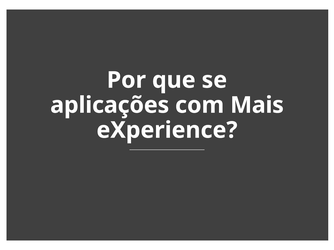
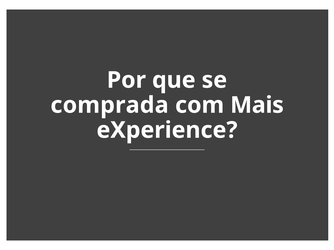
aplicações: aplicações -> comprada (110, 105)
